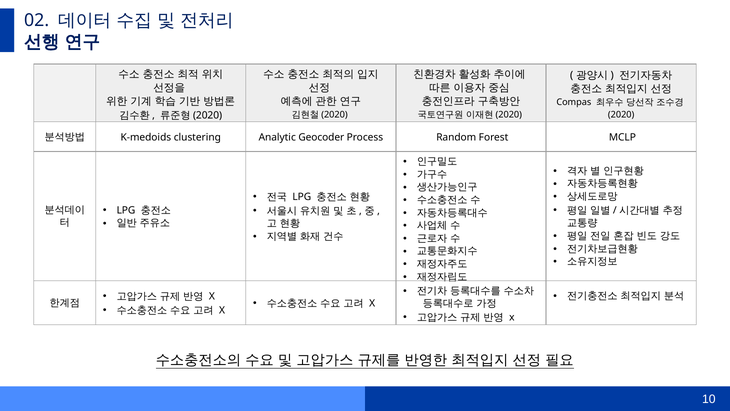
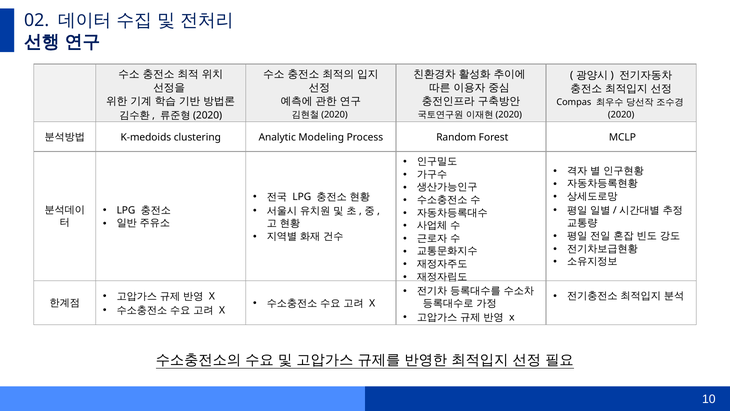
Geocoder: Geocoder -> Modeling (321, 137)
